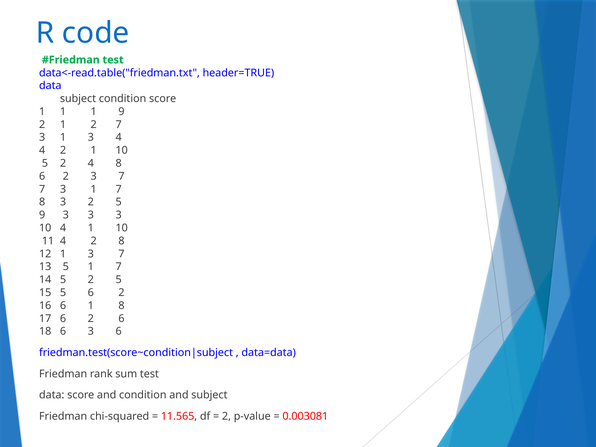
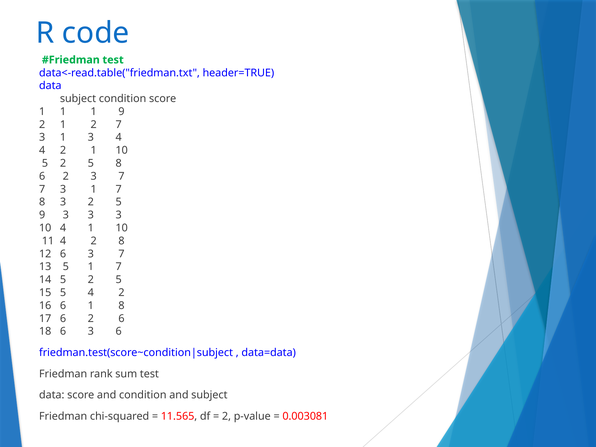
4: 4 -> 5 (91, 163)
12 1: 1 -> 6 (63, 254)
5 6: 6 -> 4 (91, 293)
